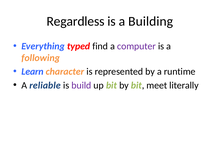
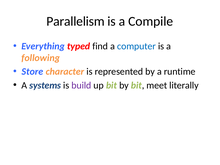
Regardless: Regardless -> Parallelism (76, 21)
Building: Building -> Compile (151, 21)
computer colour: purple -> blue (136, 46)
Learn: Learn -> Store (32, 72)
reliable: reliable -> systems (45, 85)
